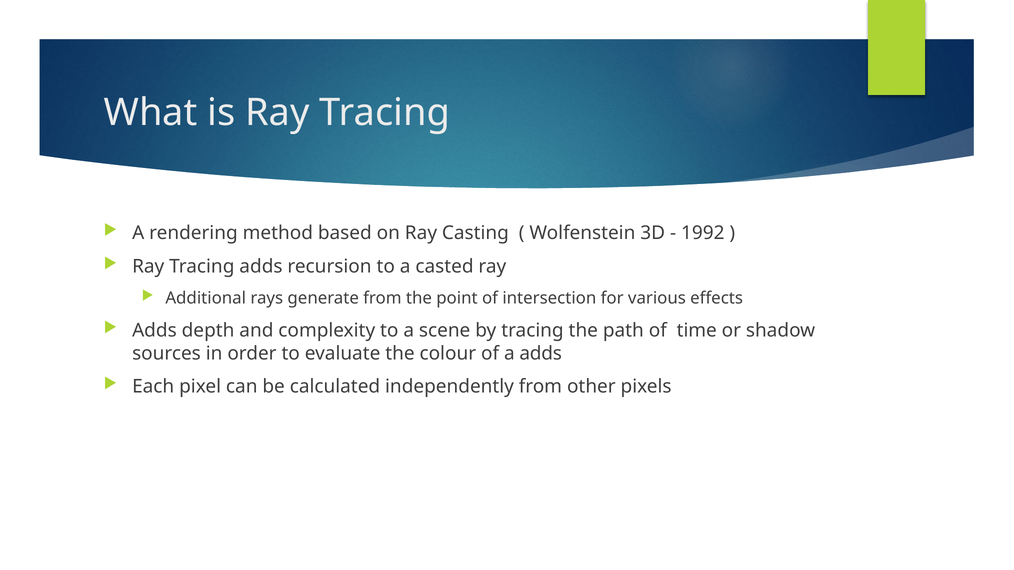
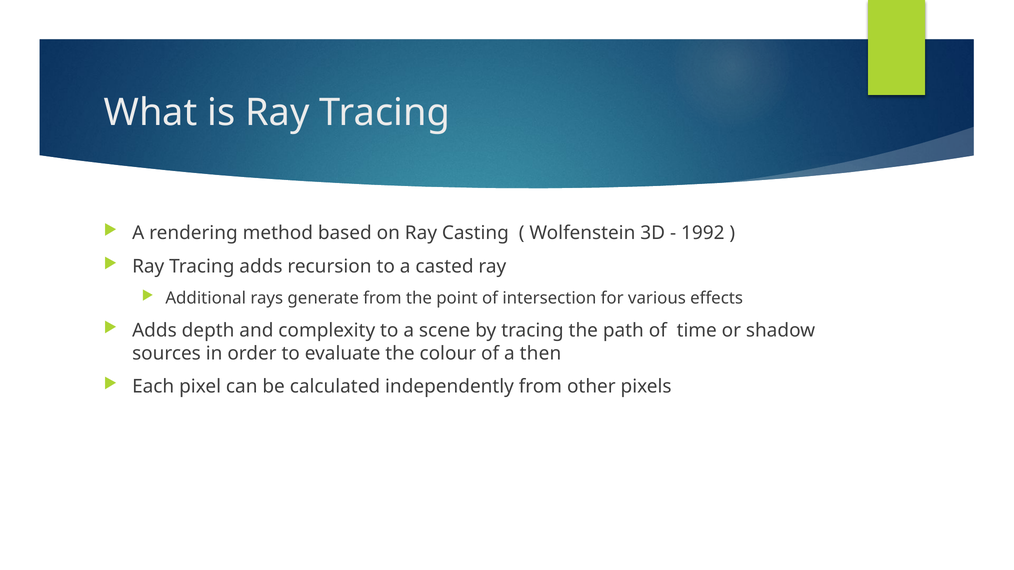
a adds: adds -> then (540, 353)
